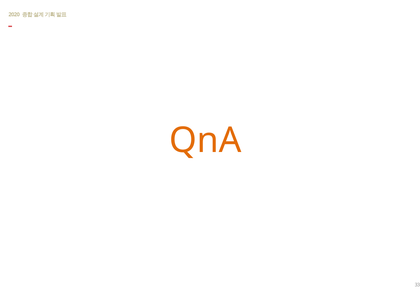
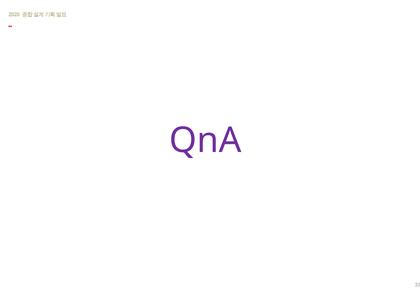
QnA colour: orange -> purple (205, 140)
